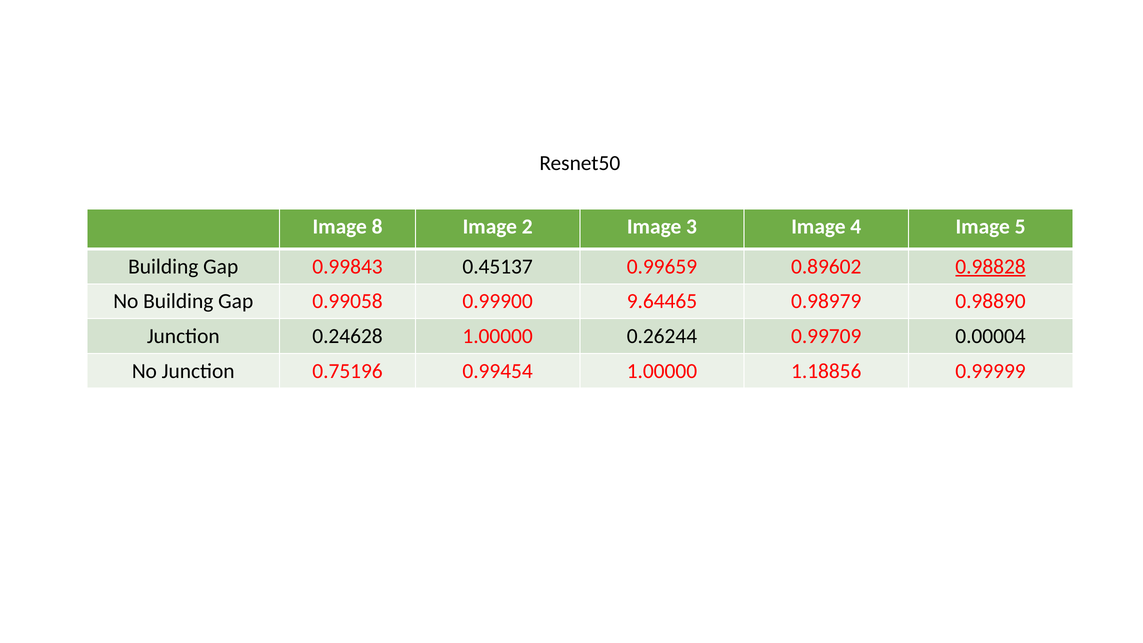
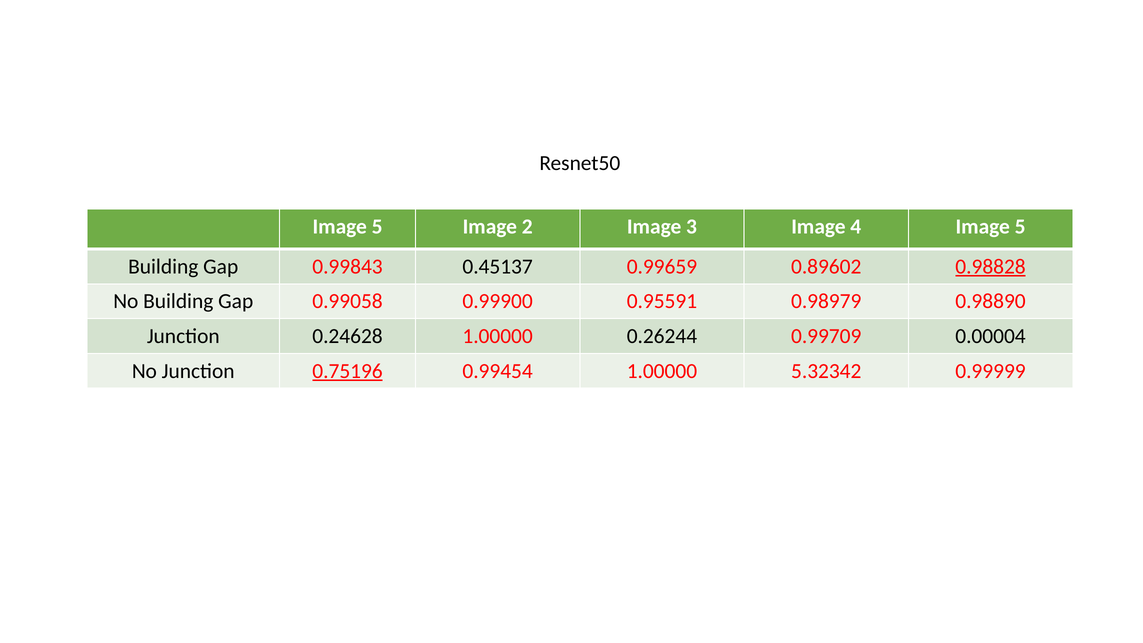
8: 8 -> 5 (377, 227)
9.64465: 9.64465 -> 0.95591 (662, 301)
0.75196 underline: none -> present (348, 371)
1.18856: 1.18856 -> 5.32342 (826, 371)
